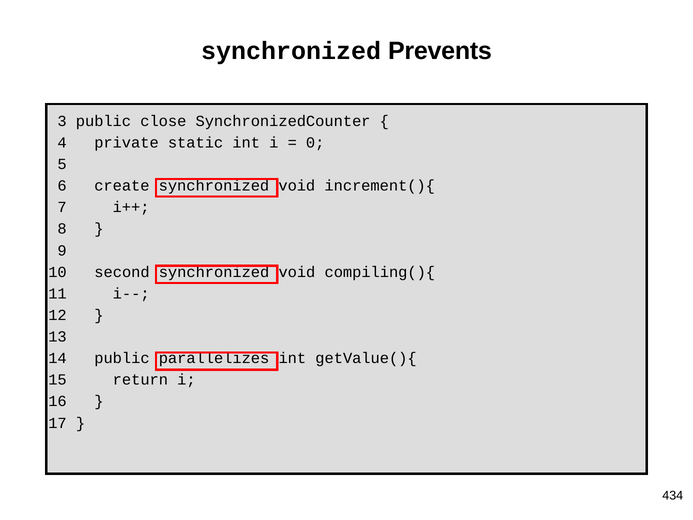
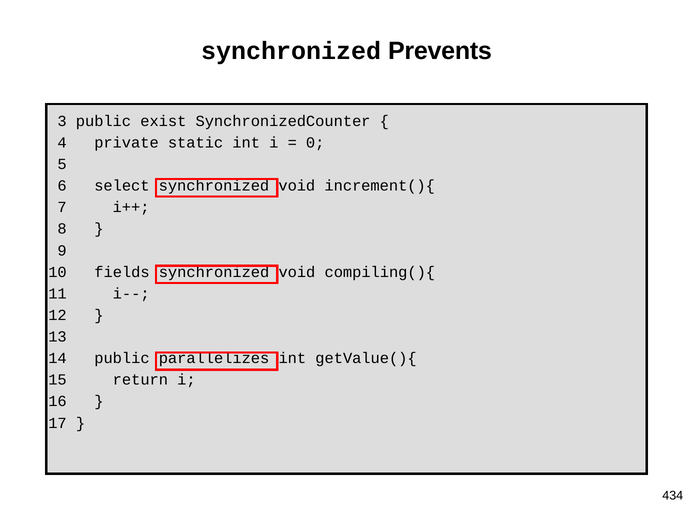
close: close -> exist (163, 121)
create: create -> select (122, 186)
second: second -> fields (122, 272)
